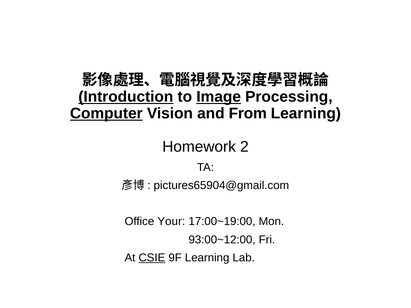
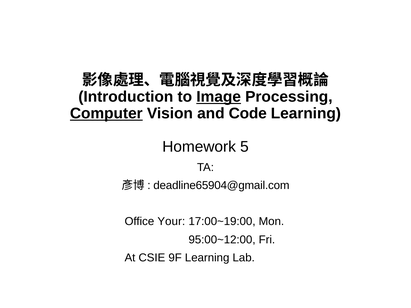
Introduction underline: present -> none (126, 97)
From: From -> Code (248, 114)
2: 2 -> 5 (244, 147)
pictures65904@gmail.com: pictures65904@gmail.com -> deadline65904@gmail.com (221, 186)
93:00~12:00: 93:00~12:00 -> 95:00~12:00 (222, 240)
CSIE underline: present -> none (152, 258)
